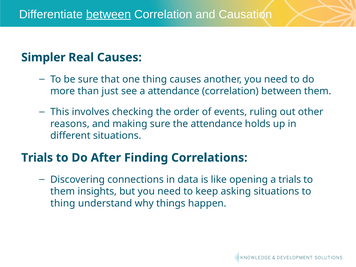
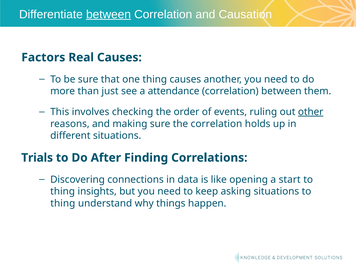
Simpler: Simpler -> Factors (43, 57)
other underline: none -> present (311, 112)
the attendance: attendance -> correlation (216, 124)
a trials: trials -> start (290, 180)
them: them -> thing (63, 191)
